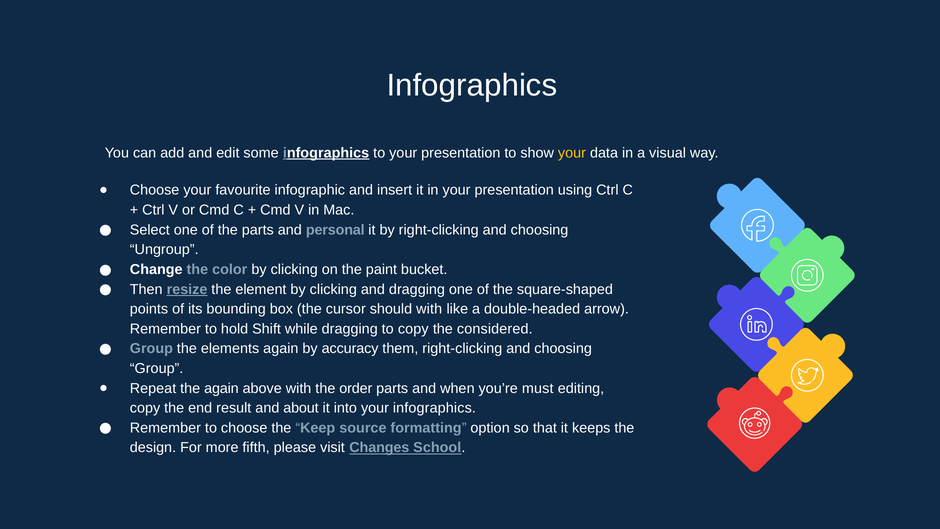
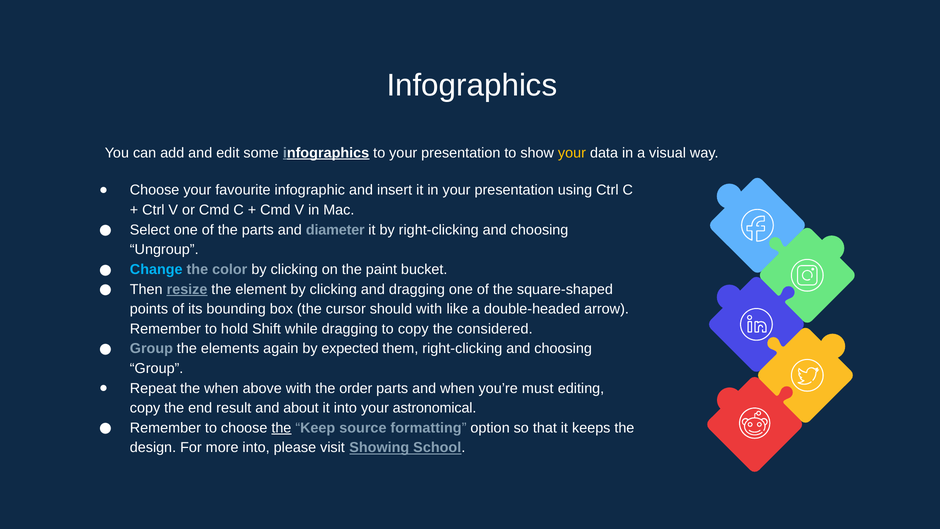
personal: personal -> diameter (335, 230)
Change colour: white -> light blue (156, 269)
accuracy: accuracy -> expected (350, 349)
the again: again -> when (221, 388)
your infographics: infographics -> astronomical (435, 408)
the underline: none -> present (281, 428)
more fifth: fifth -> into (256, 448)
Changes: Changes -> Showing (379, 448)
